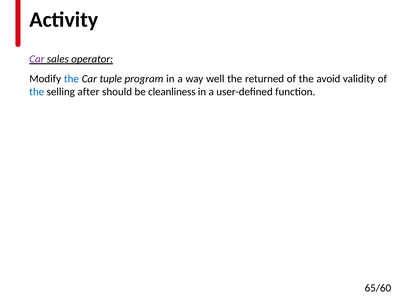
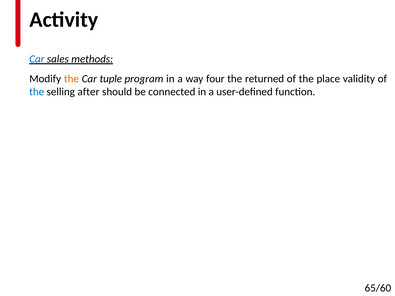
Car colour: purple -> blue (37, 59)
operator: operator -> methods (92, 59)
the colour: blue -> orange (71, 79)
well: well -> four (215, 79)
avoid: avoid -> place (328, 79)
cleanliness: cleanliness -> connected (172, 92)
